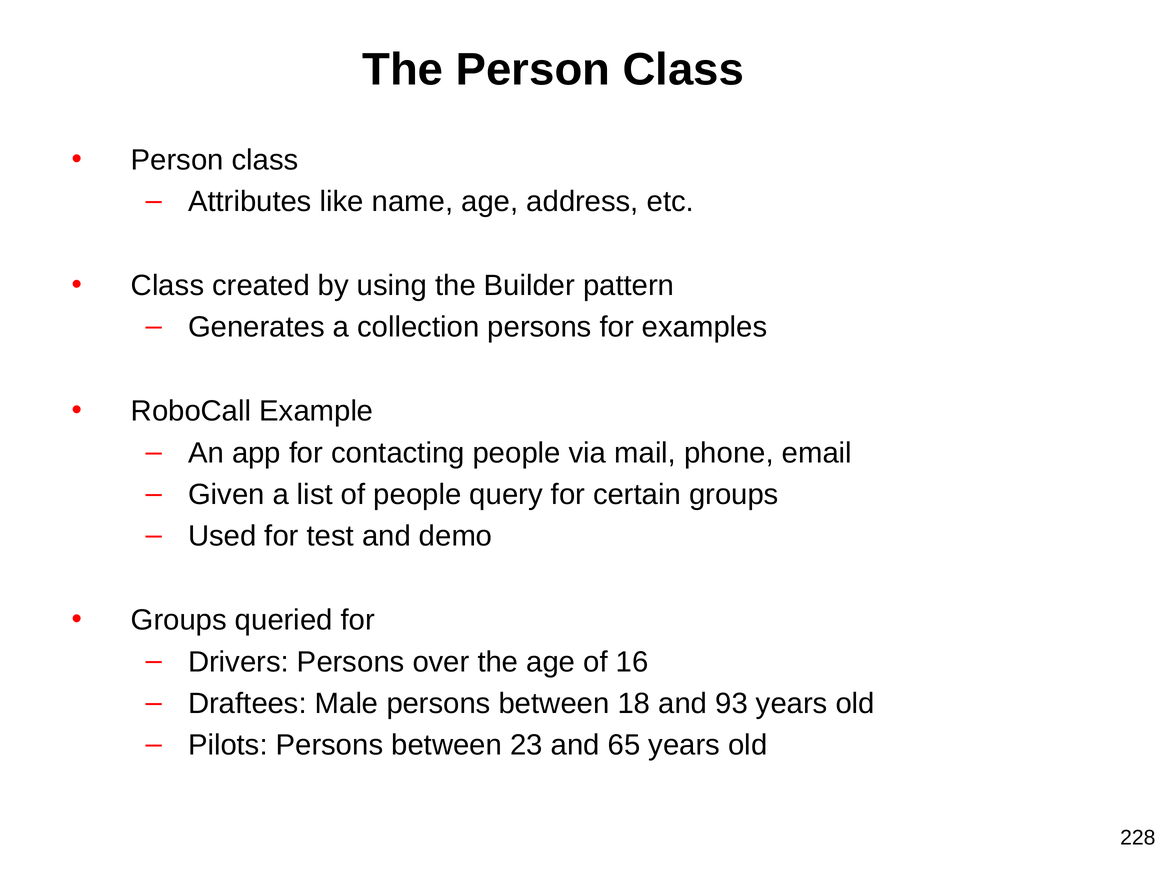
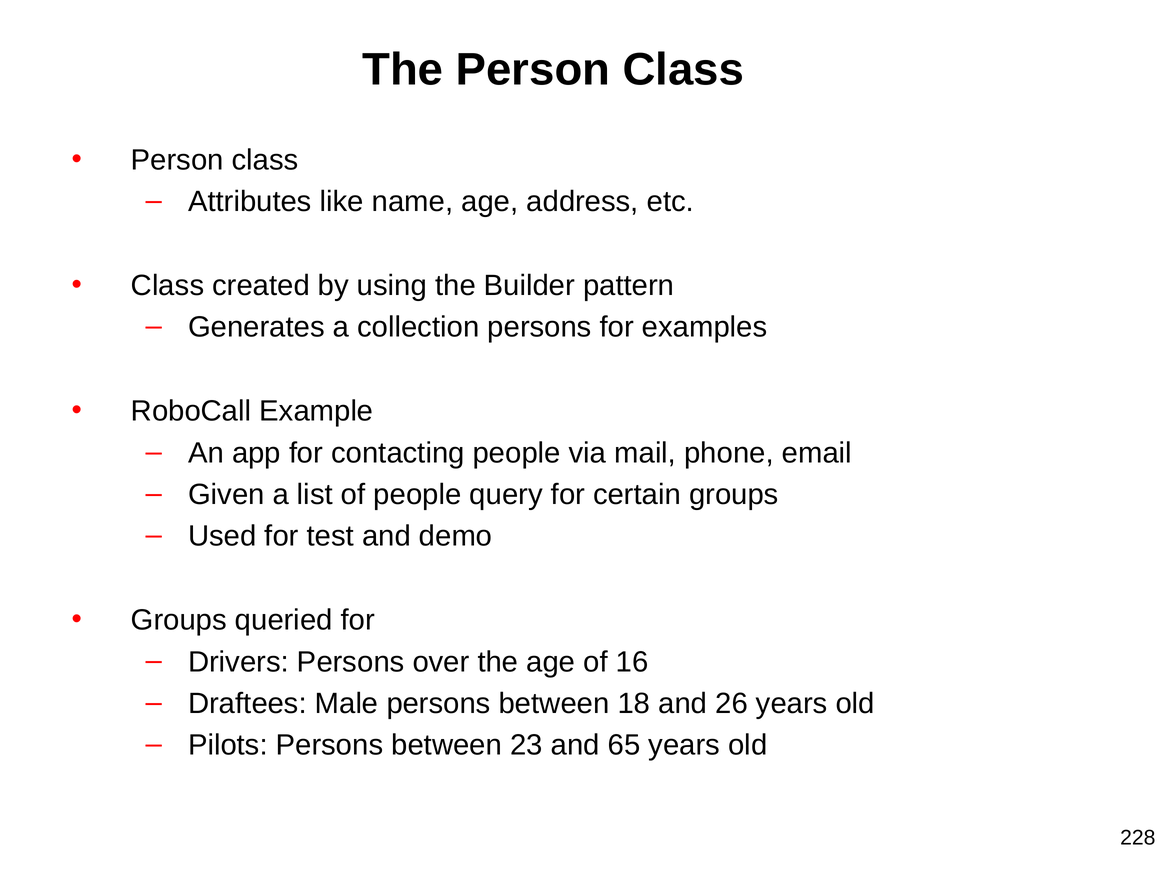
93: 93 -> 26 (731, 704)
